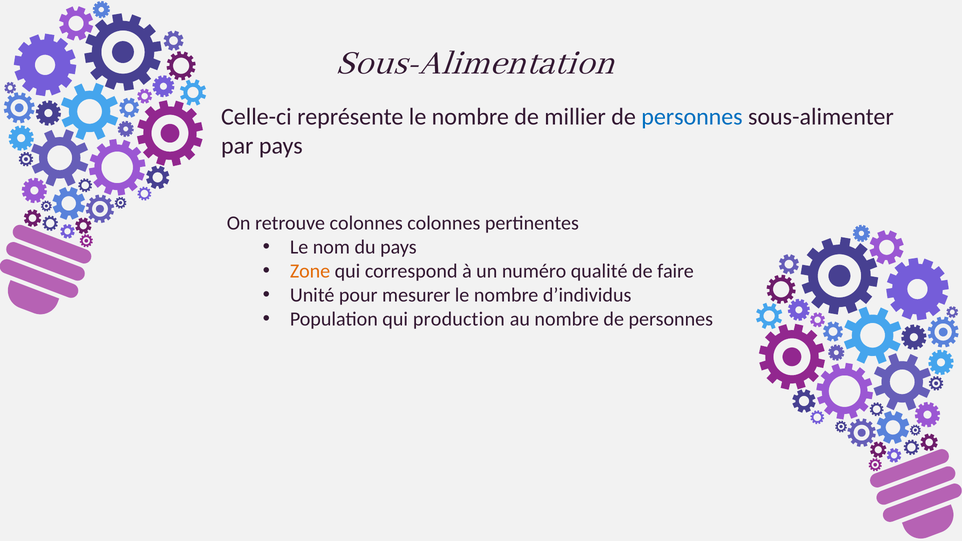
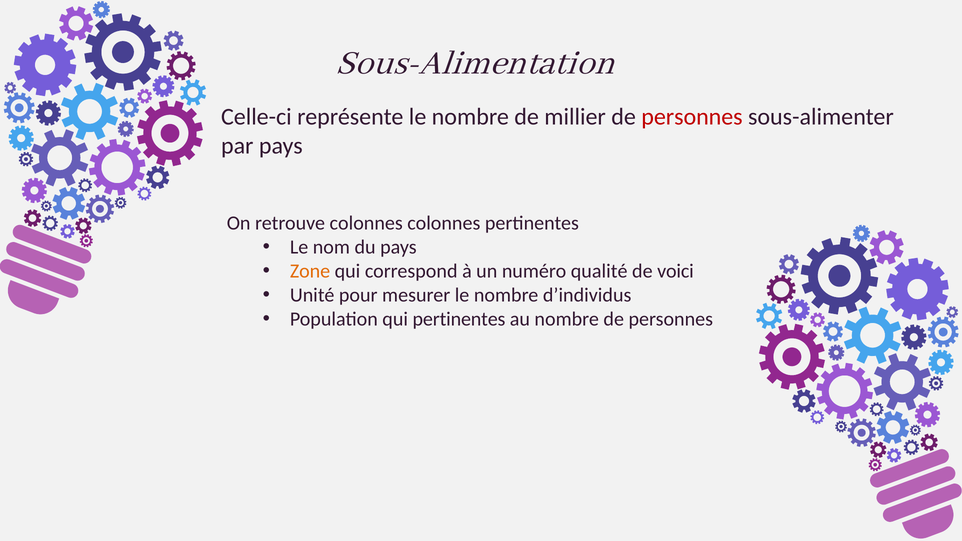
personnes colour: blue -> red (692, 117)
faire: faire -> voici (675, 271)
qui production: production -> pertinentes (459, 319)
